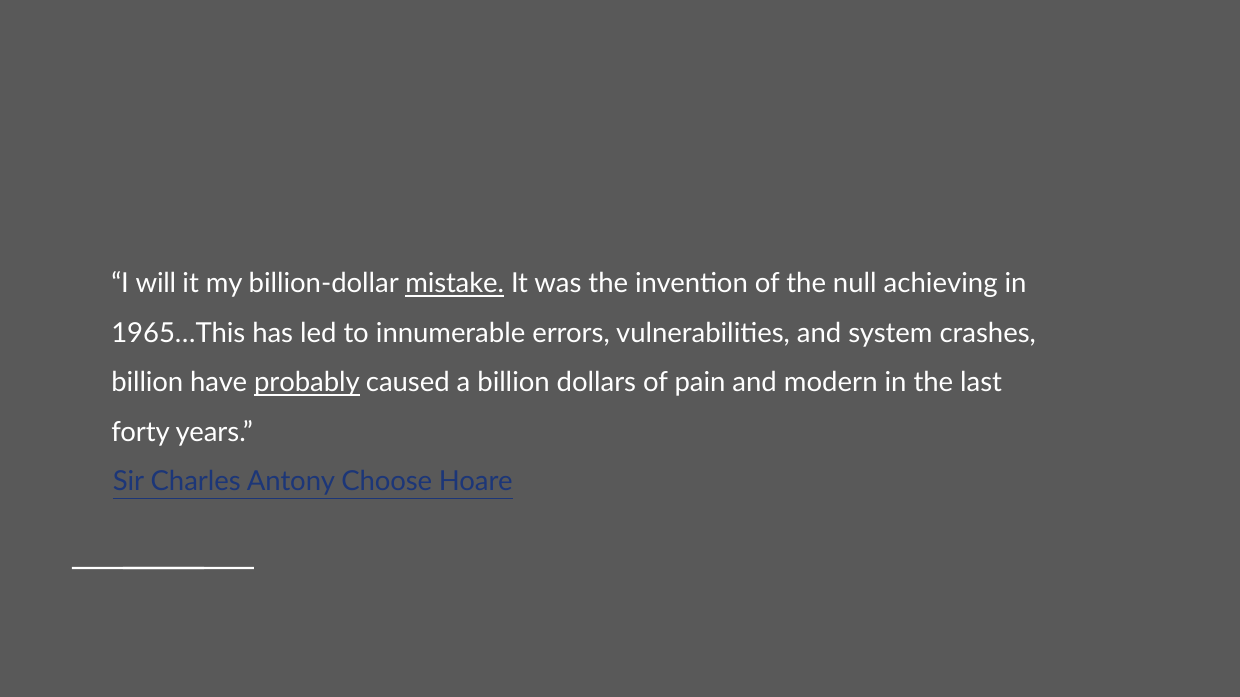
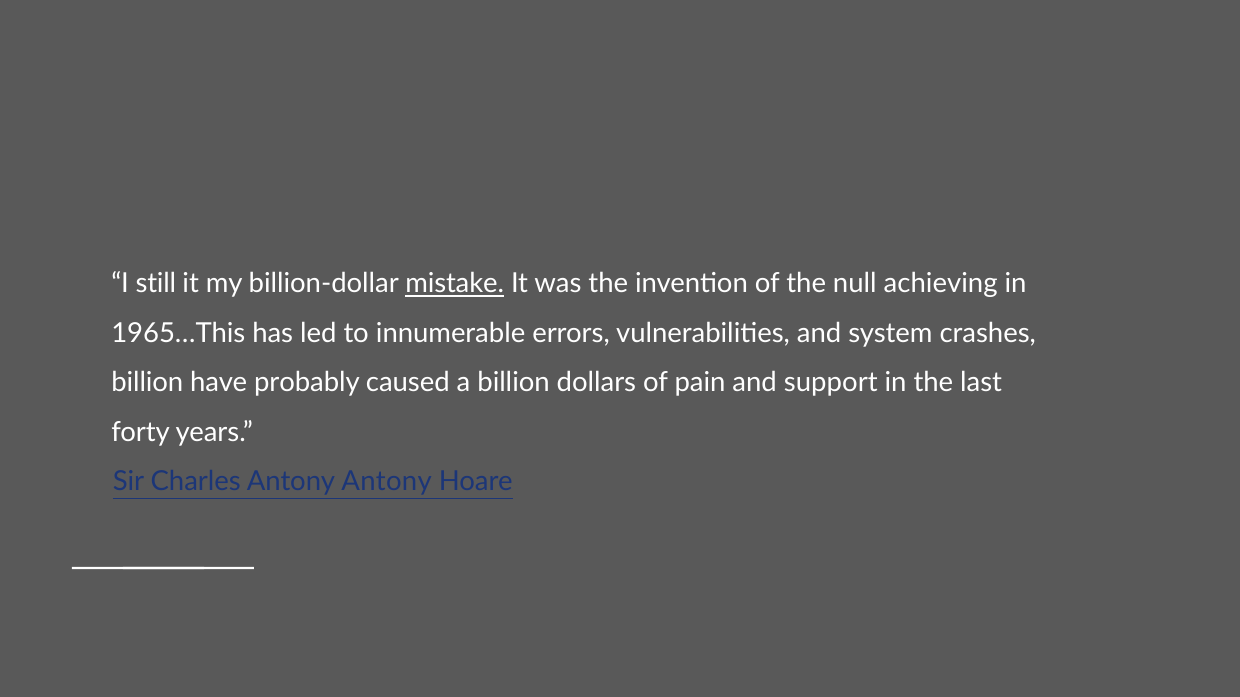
will: will -> still (156, 284)
probably underline: present -> none (307, 383)
modern: modern -> support (831, 383)
Antony Choose: Choose -> Antony (387, 482)
